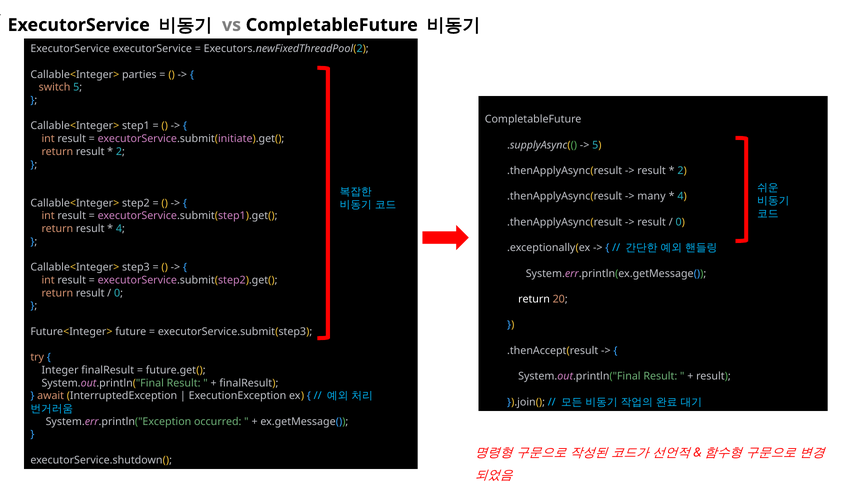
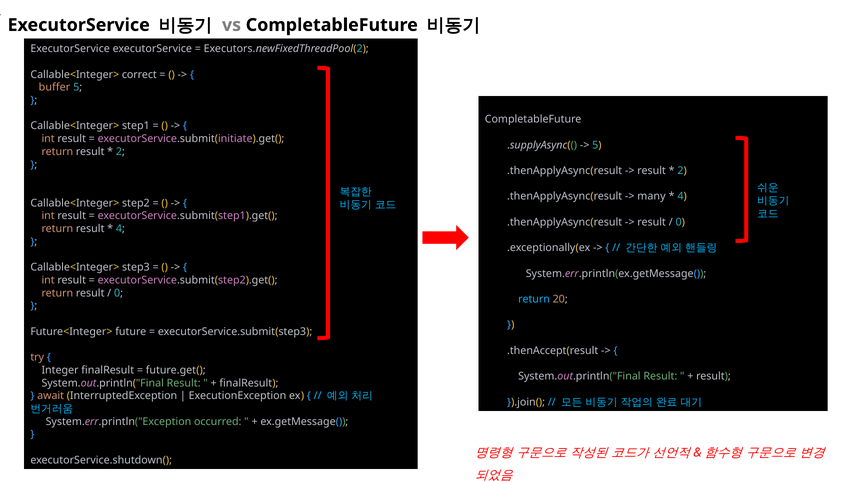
parties: parties -> correct (139, 74)
switch: switch -> buffer (54, 87)
return colour: white -> light blue (534, 299)
